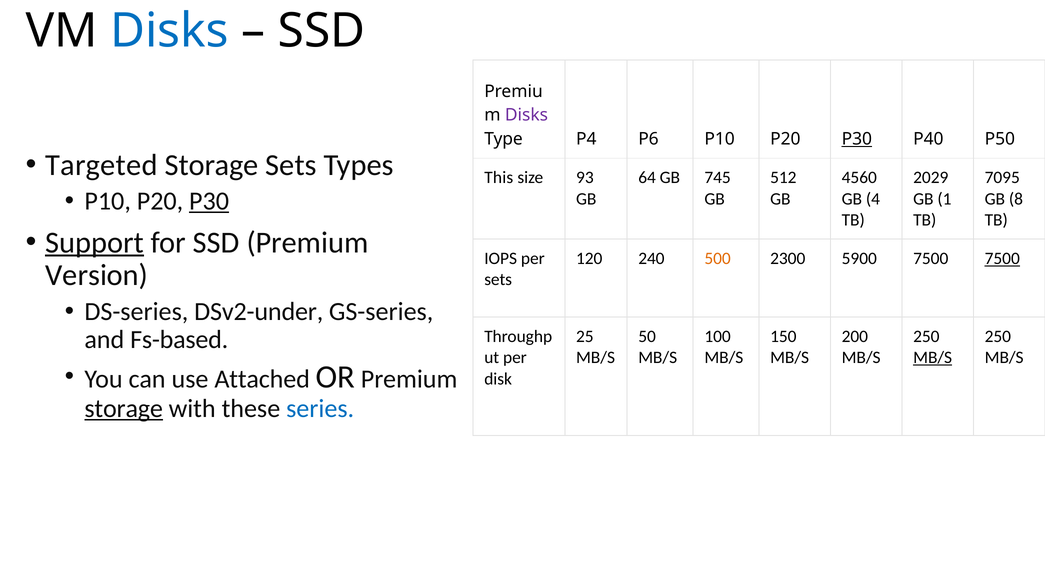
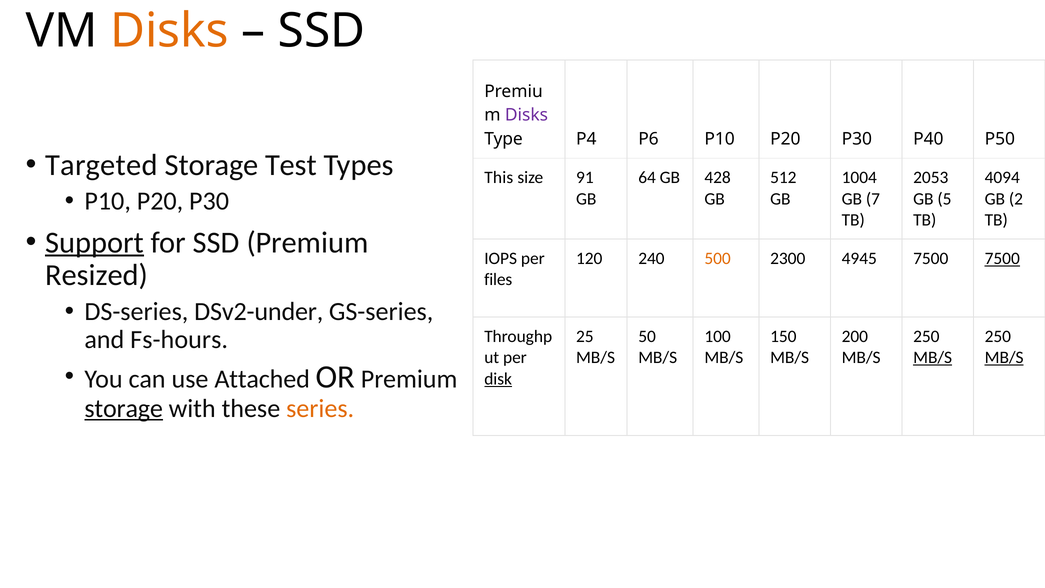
Disks colour: blue -> orange (170, 31)
P30 underline: present -> none (857, 139)
Storage Sets: Sets -> Test (291, 165)
93: 93 -> 91 (585, 177)
745: 745 -> 428 (718, 177)
4560: 4560 -> 1004 (859, 177)
2029: 2029 -> 2053 (931, 177)
7095: 7095 -> 4094 (1002, 177)
P30 underline: present -> none (209, 201)
4: 4 -> 7 (873, 199)
1: 1 -> 5 (944, 199)
8: 8 -> 2 (1016, 199)
5900: 5900 -> 4945 (859, 258)
Version: Version -> Resized (97, 275)
sets: sets -> files (498, 280)
Fs-based: Fs-based -> Fs-hours (179, 340)
MB/S underline: none -> present (1004, 357)
disk underline: none -> present (498, 379)
series colour: blue -> orange (320, 408)
